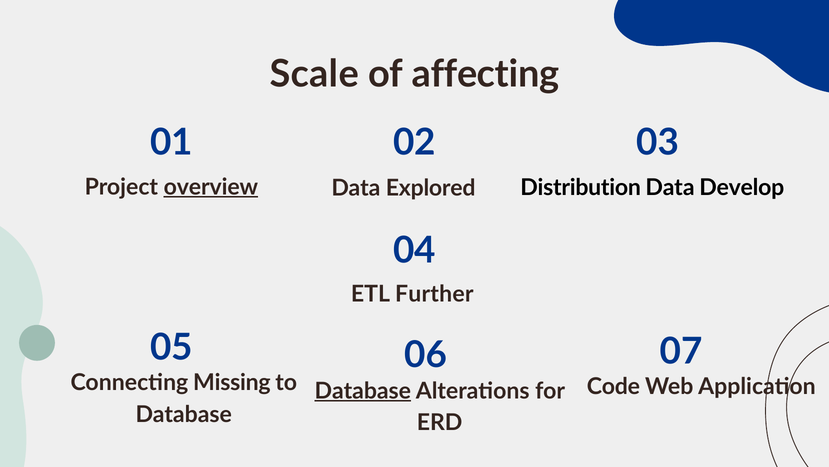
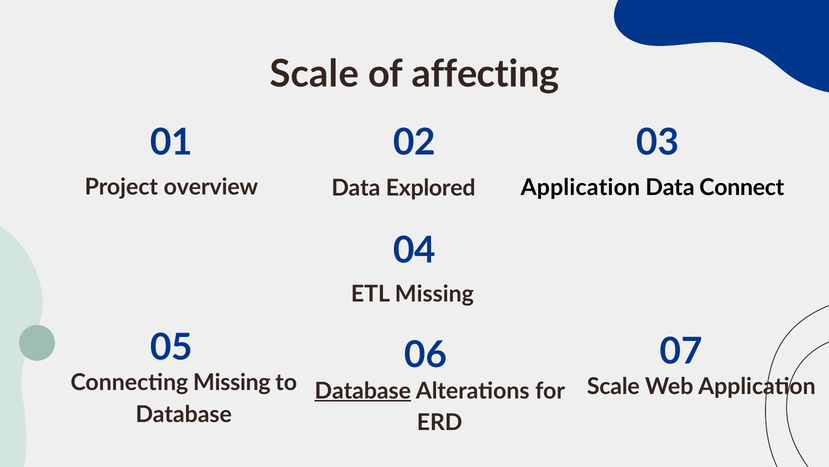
overview underline: present -> none (211, 187)
Distribution: Distribution -> Application (580, 188)
Develop: Develop -> Connect (742, 188)
ETL Further: Further -> Missing (434, 294)
Code: Code -> Scale (613, 386)
